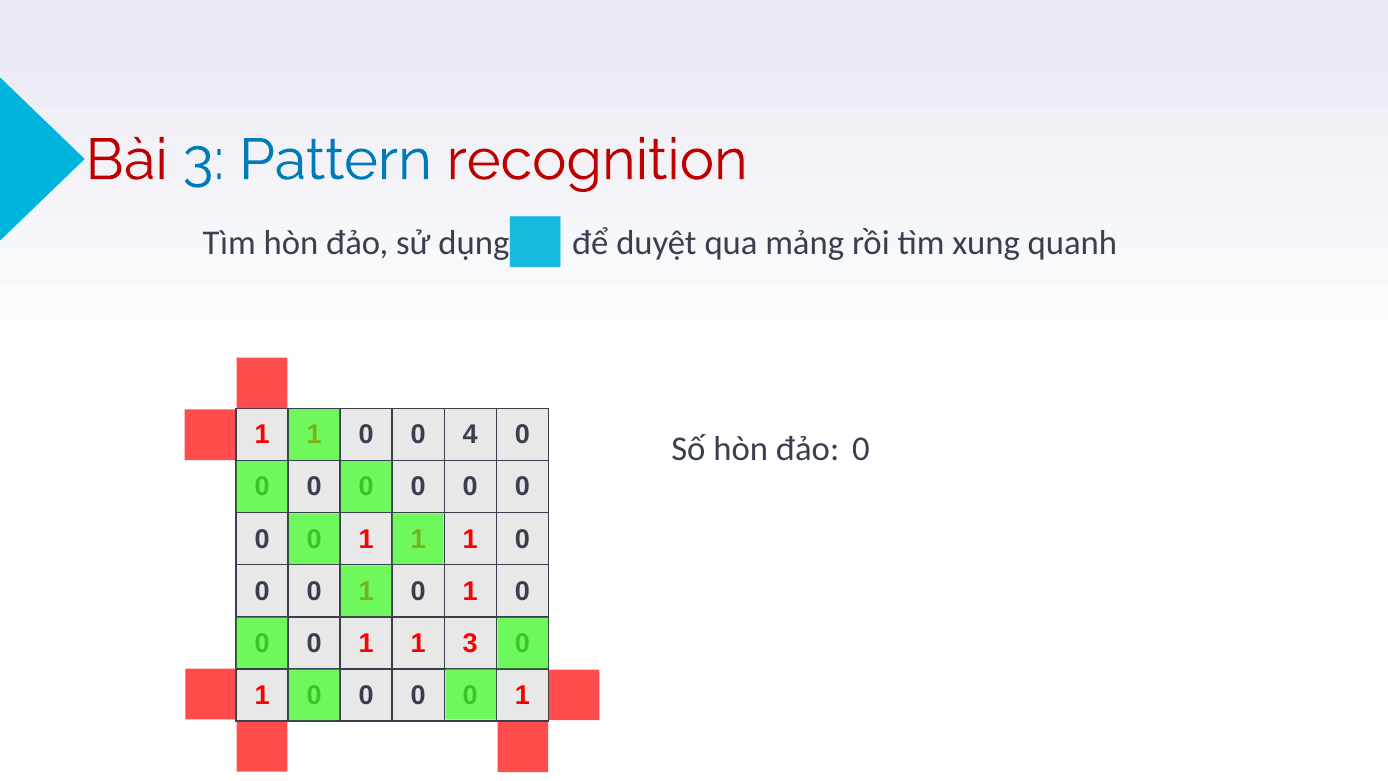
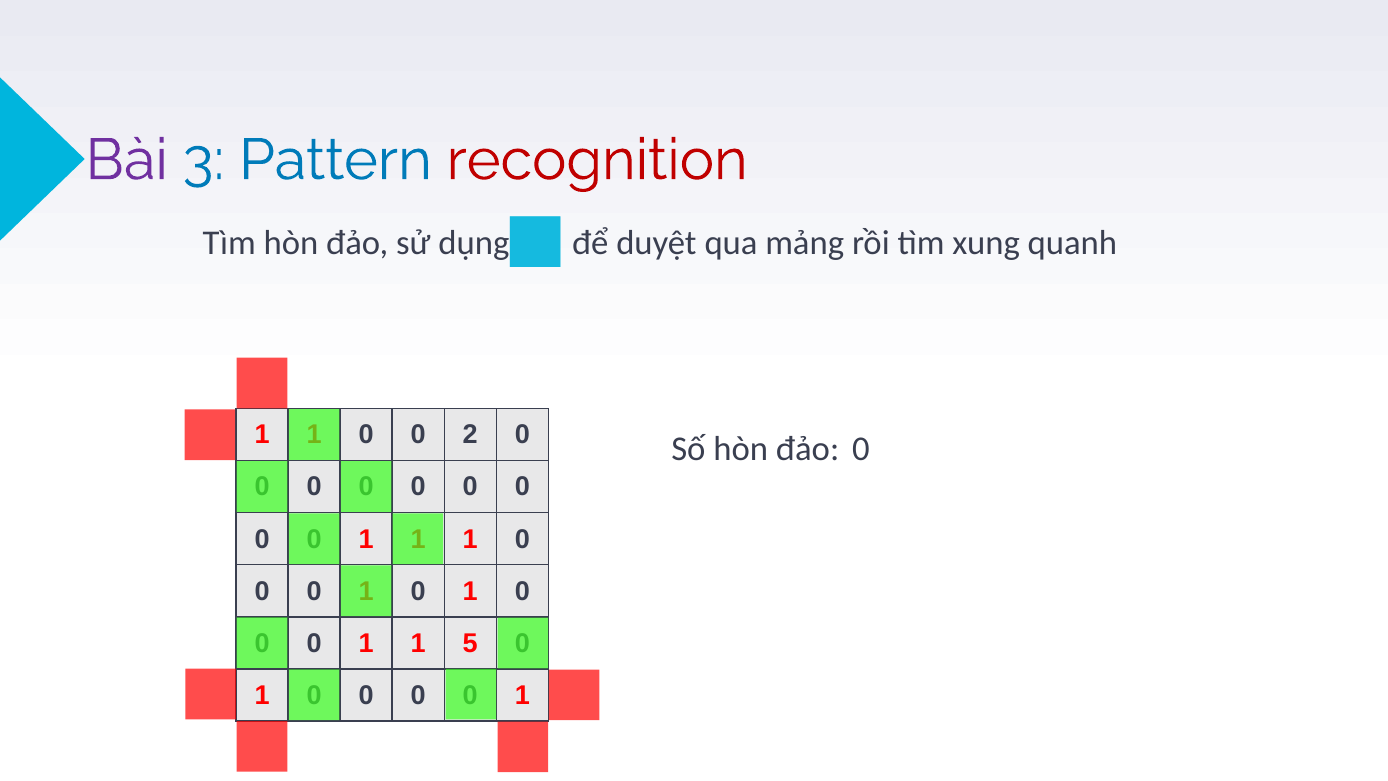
Bài colour: red -> purple (127, 160)
4: 4 -> 2 (470, 435)
1 3: 3 -> 5 (470, 643)
